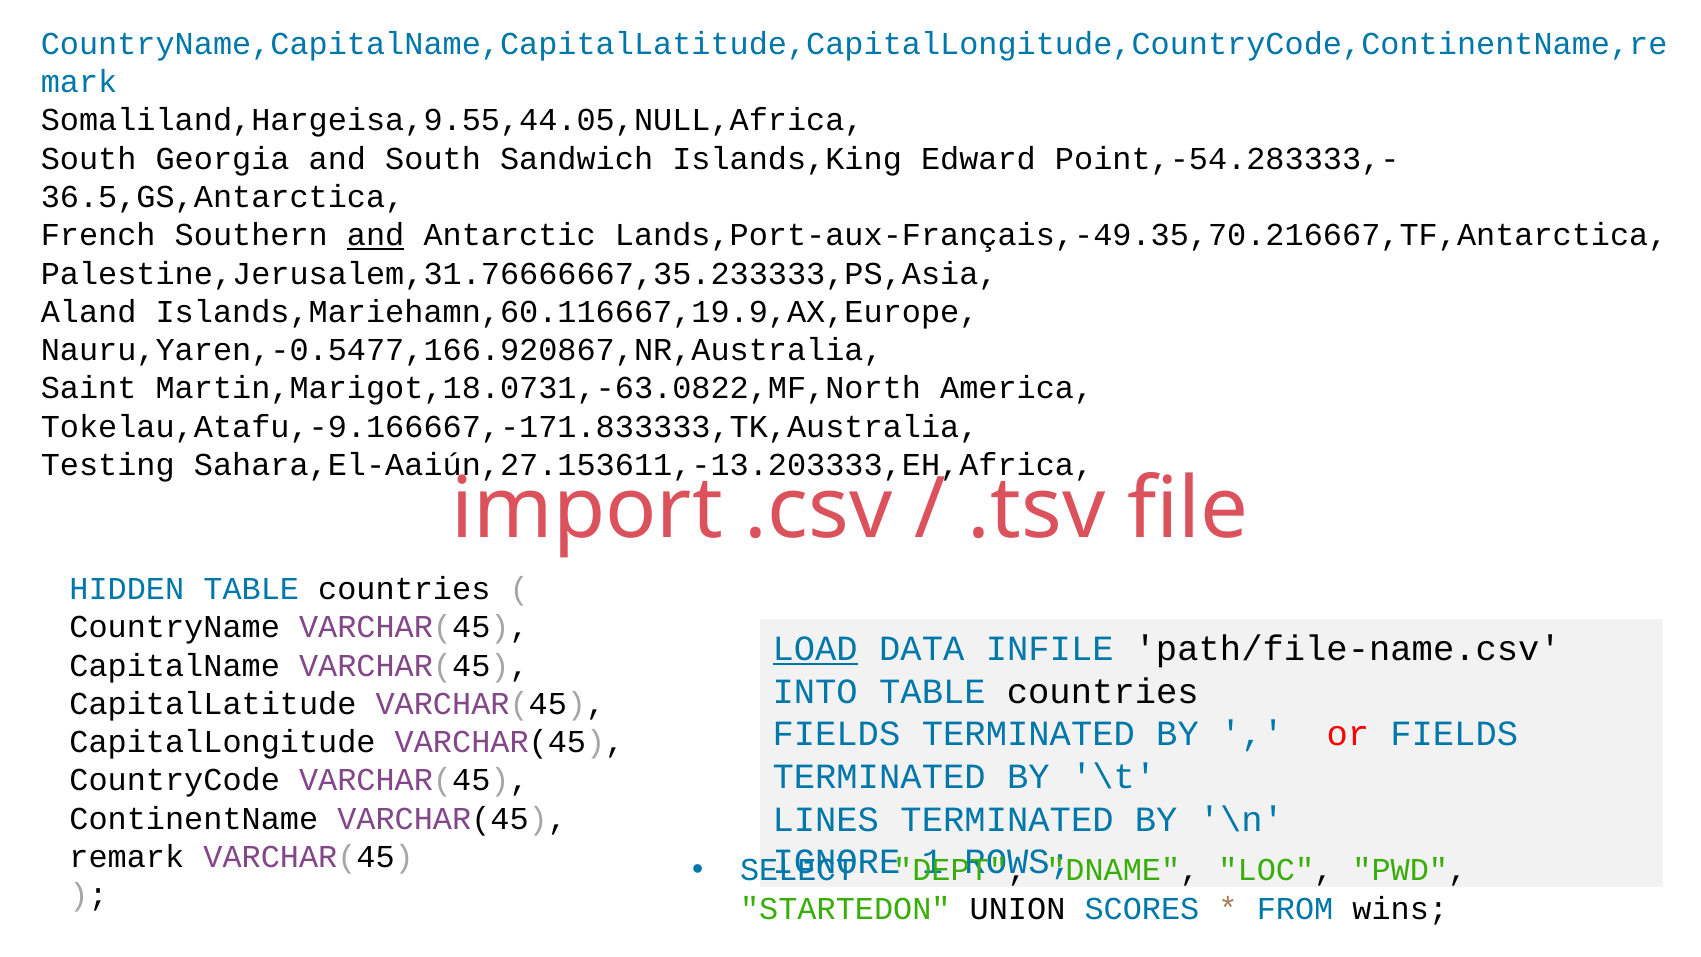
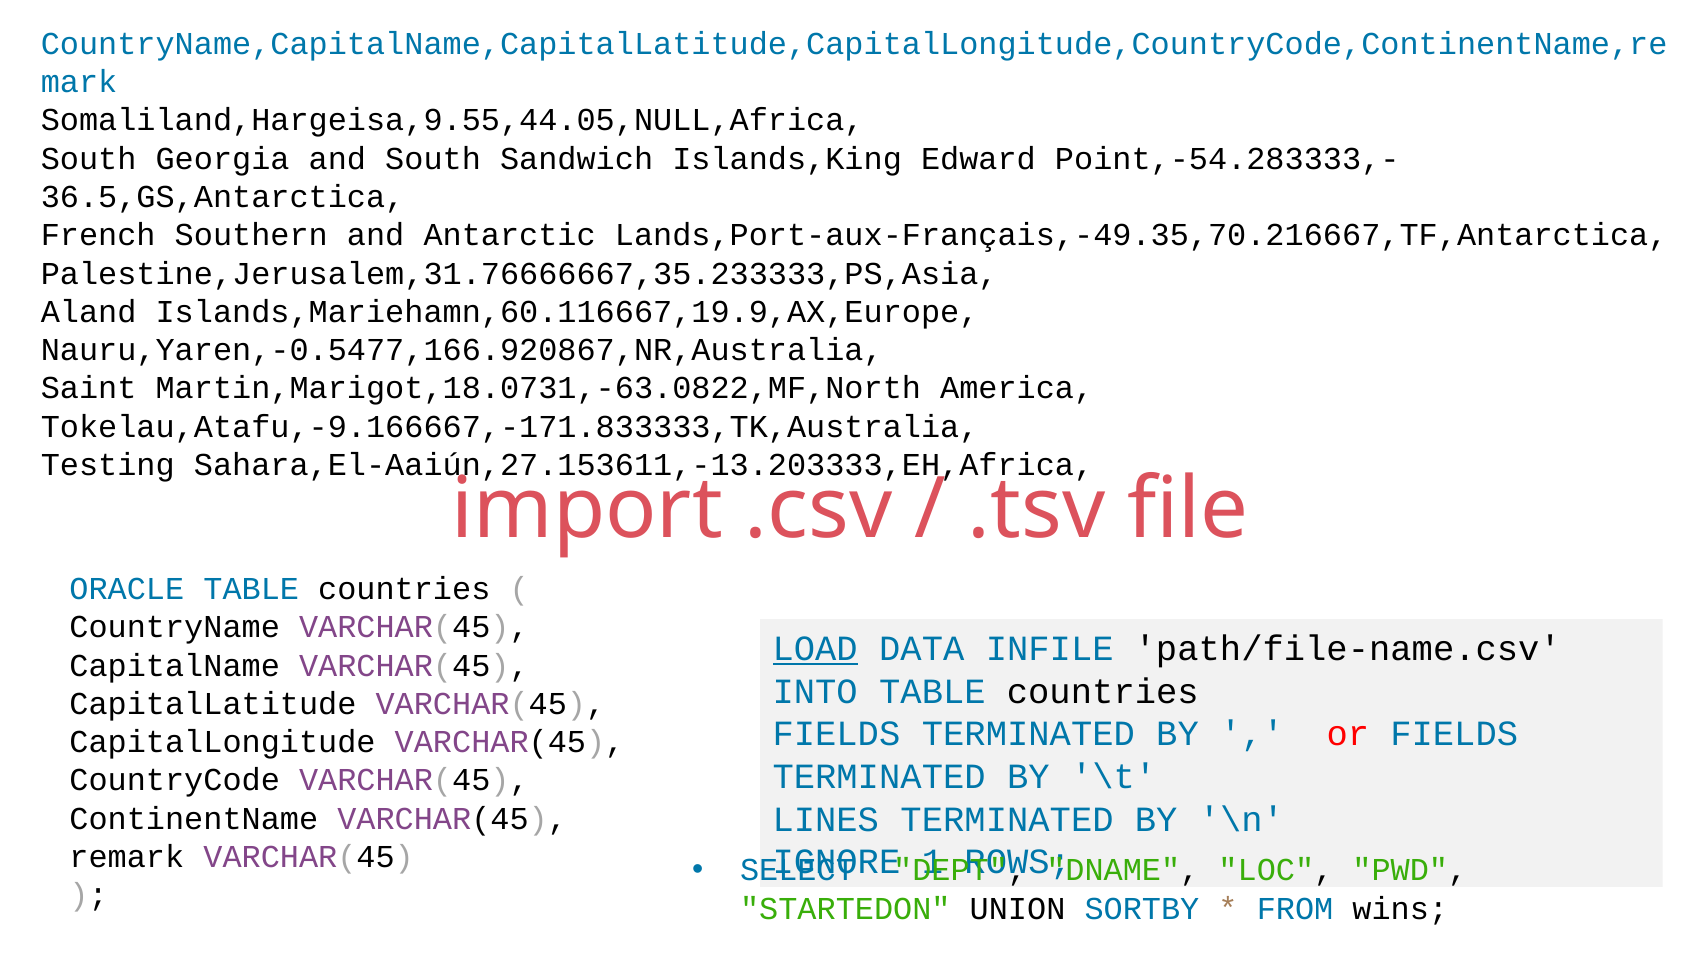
and underline: present -> none (376, 235)
HIDDEN: HIDDEN -> ORACLE (127, 589)
SCORES: SCORES -> SORTBY (1142, 908)
